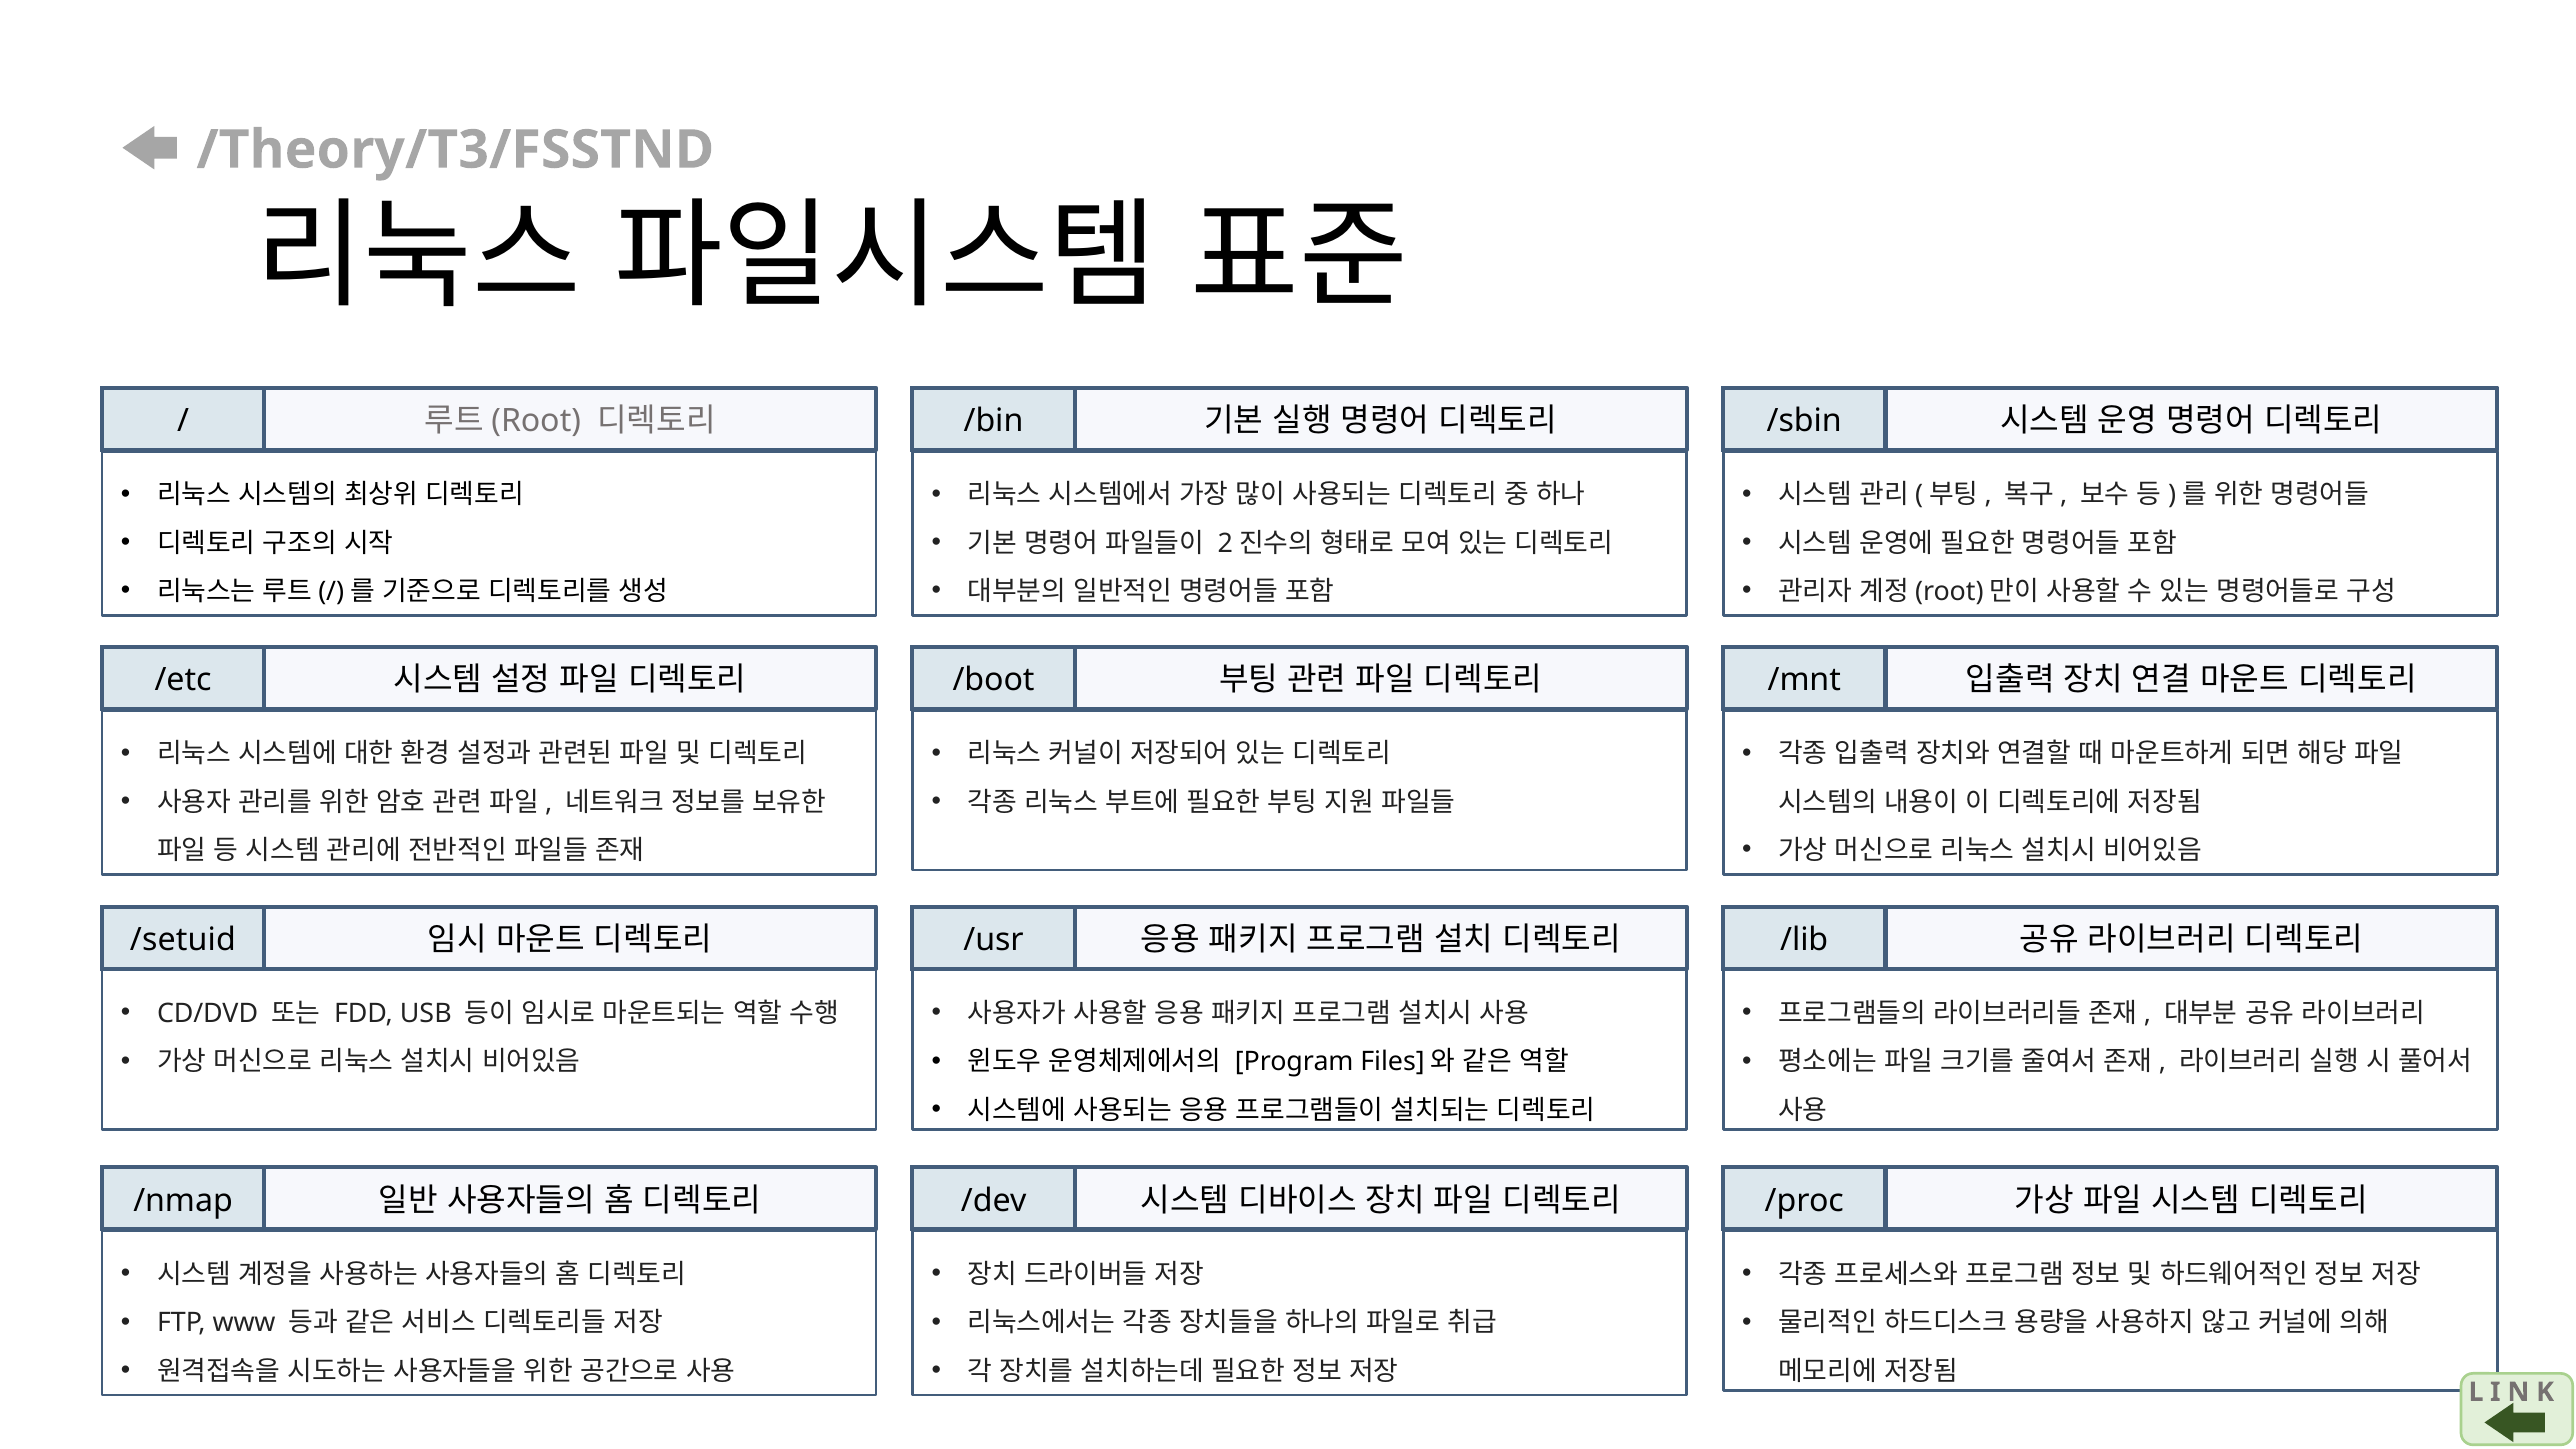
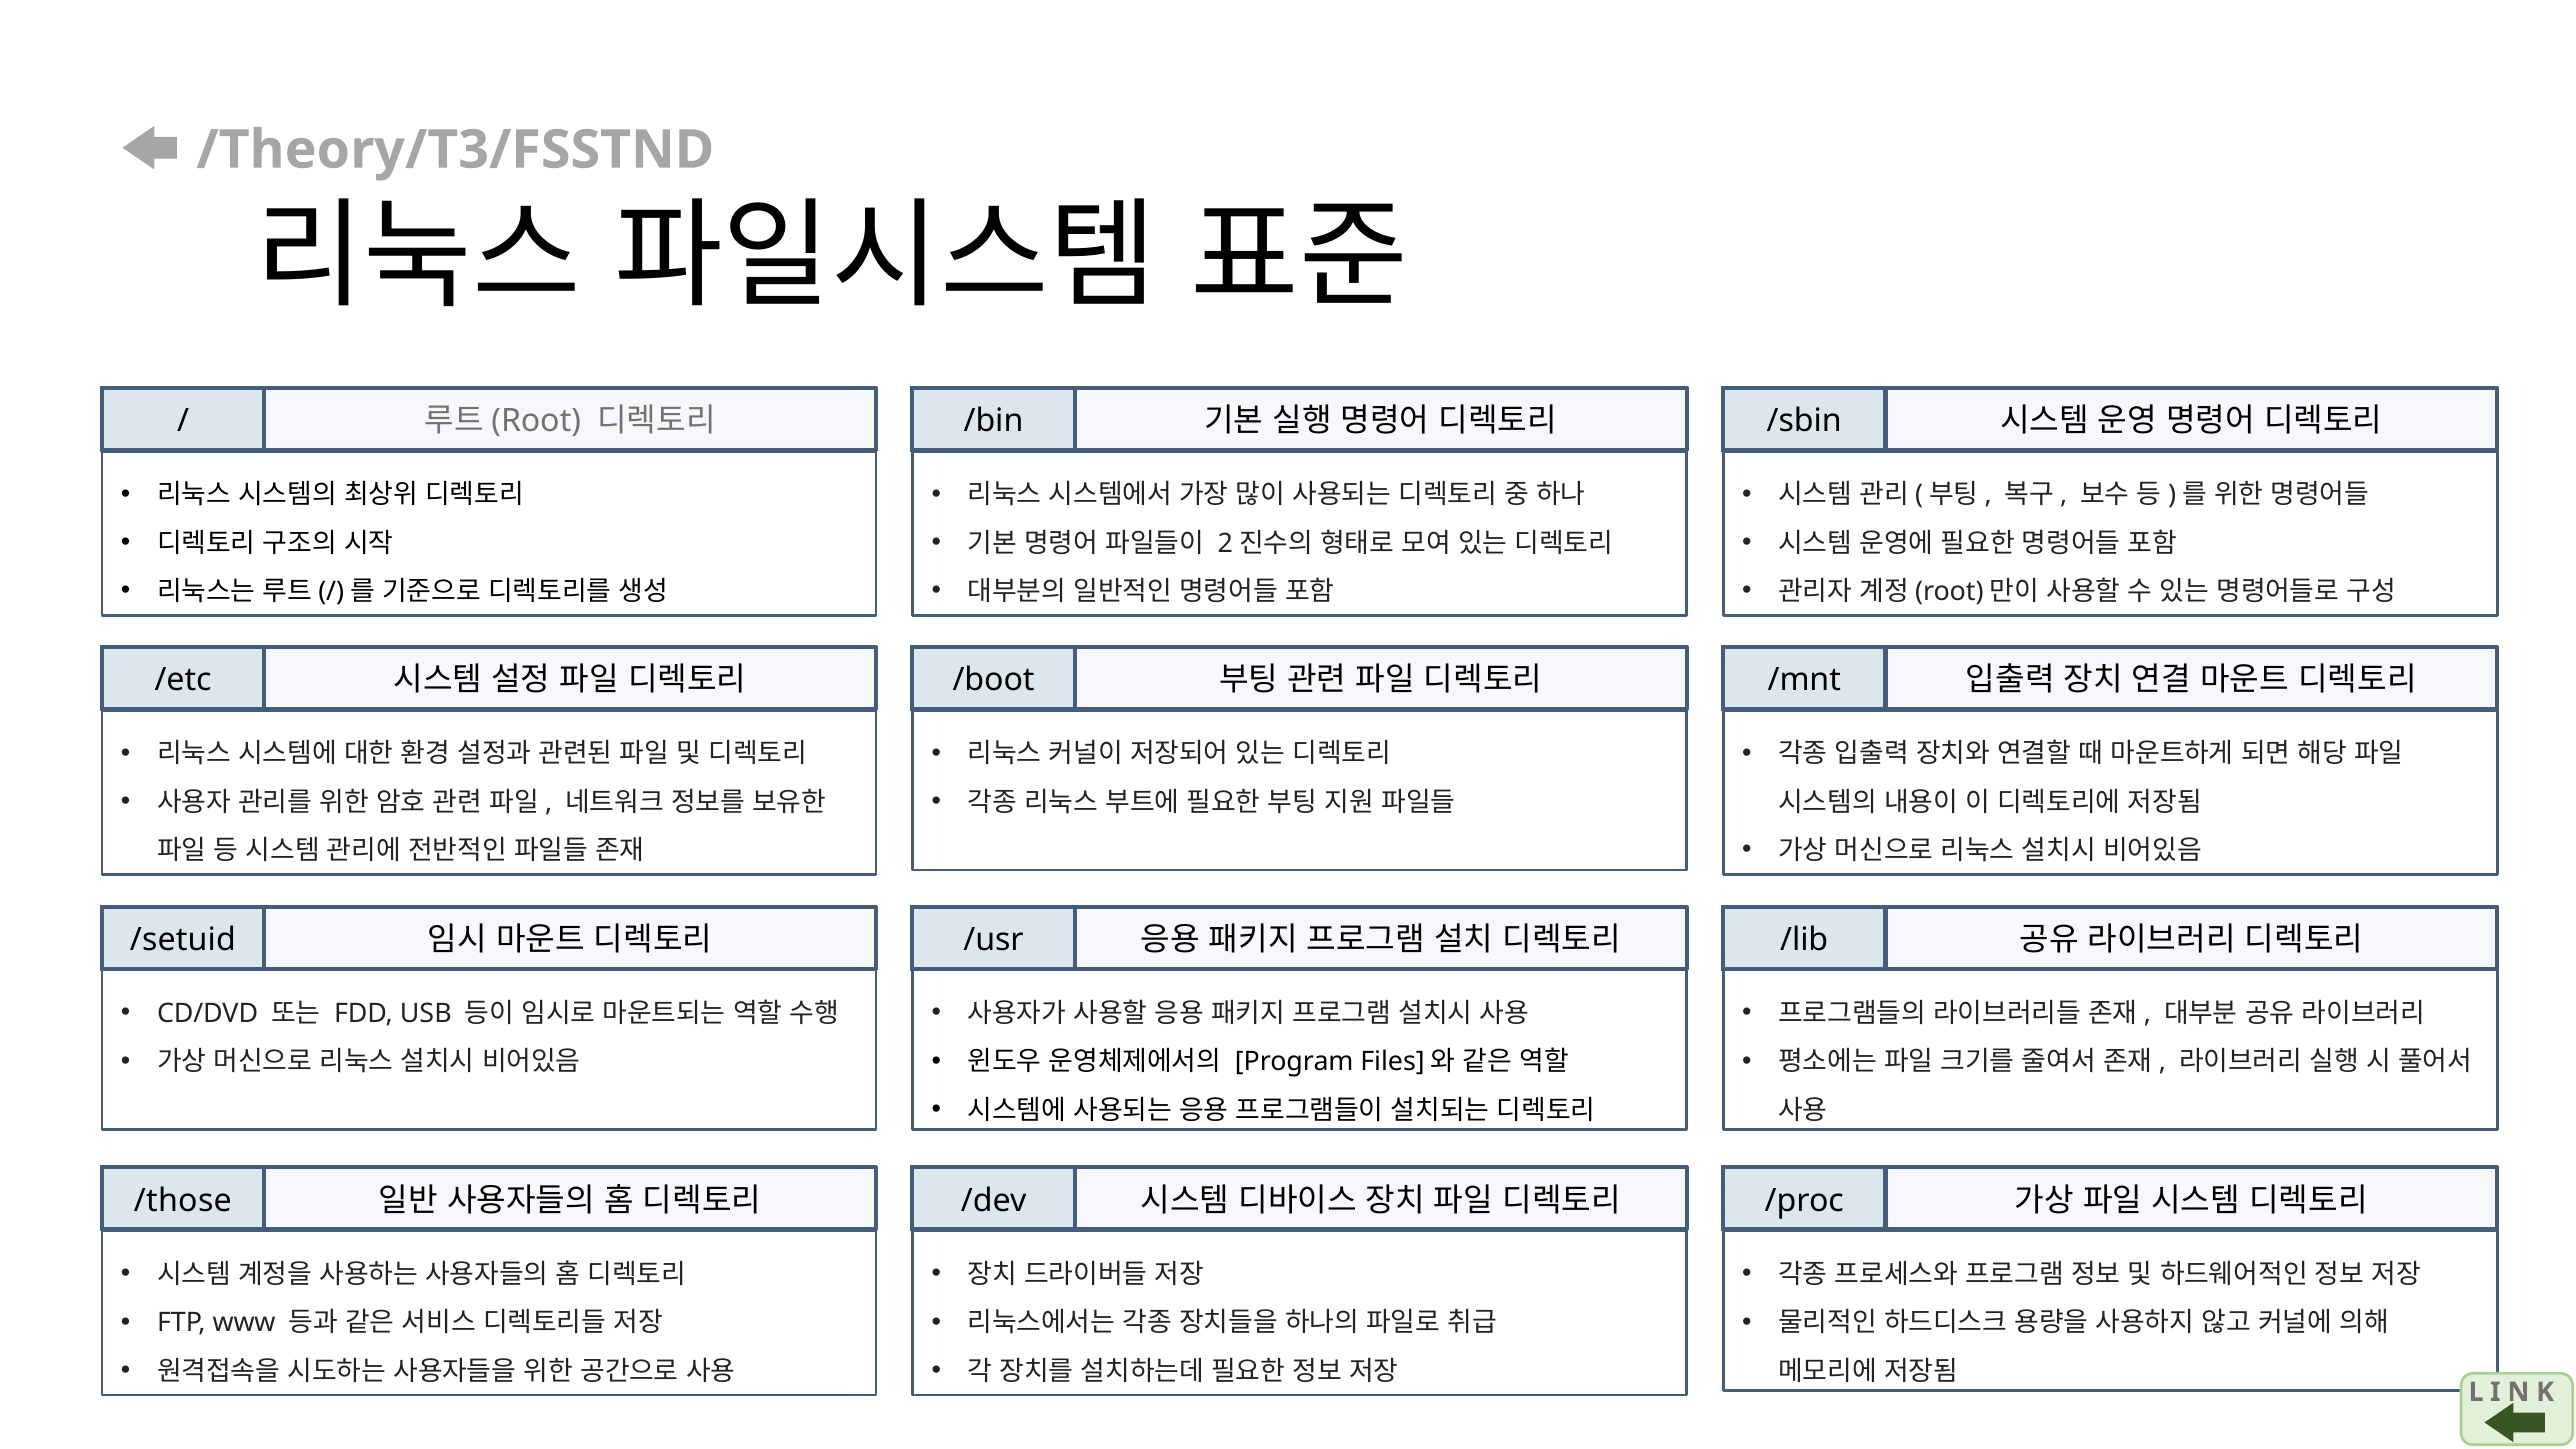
/nmap: /nmap -> /those (183, 1201)
